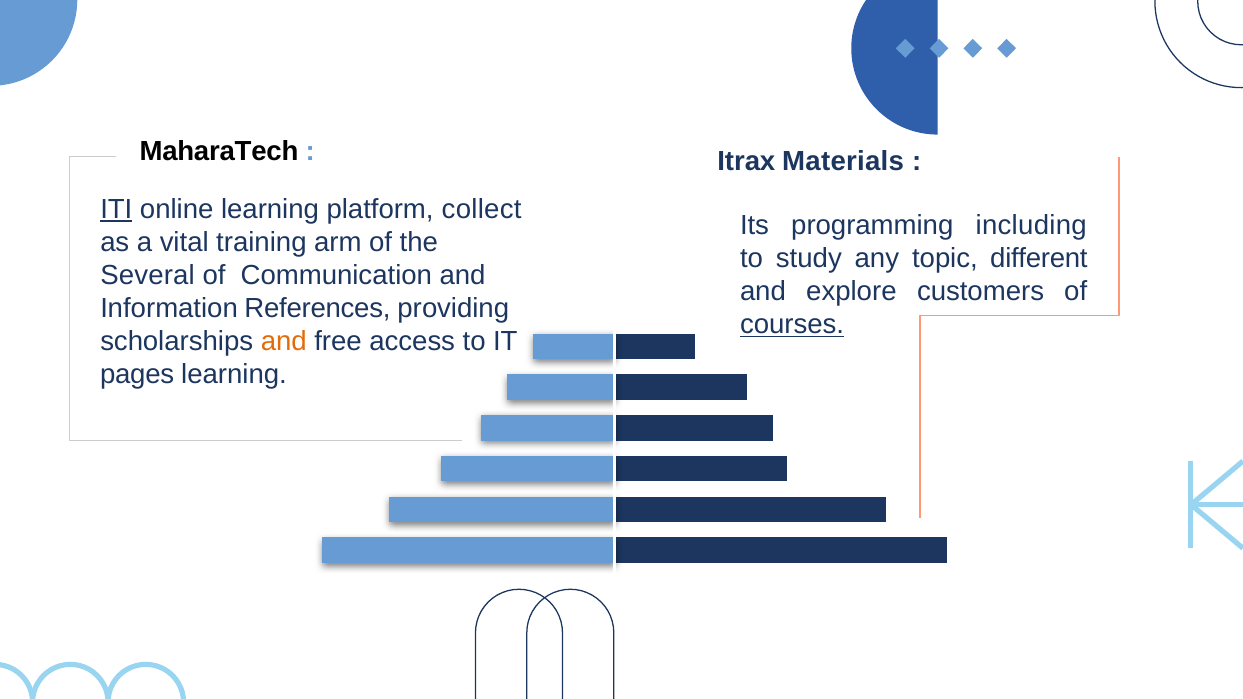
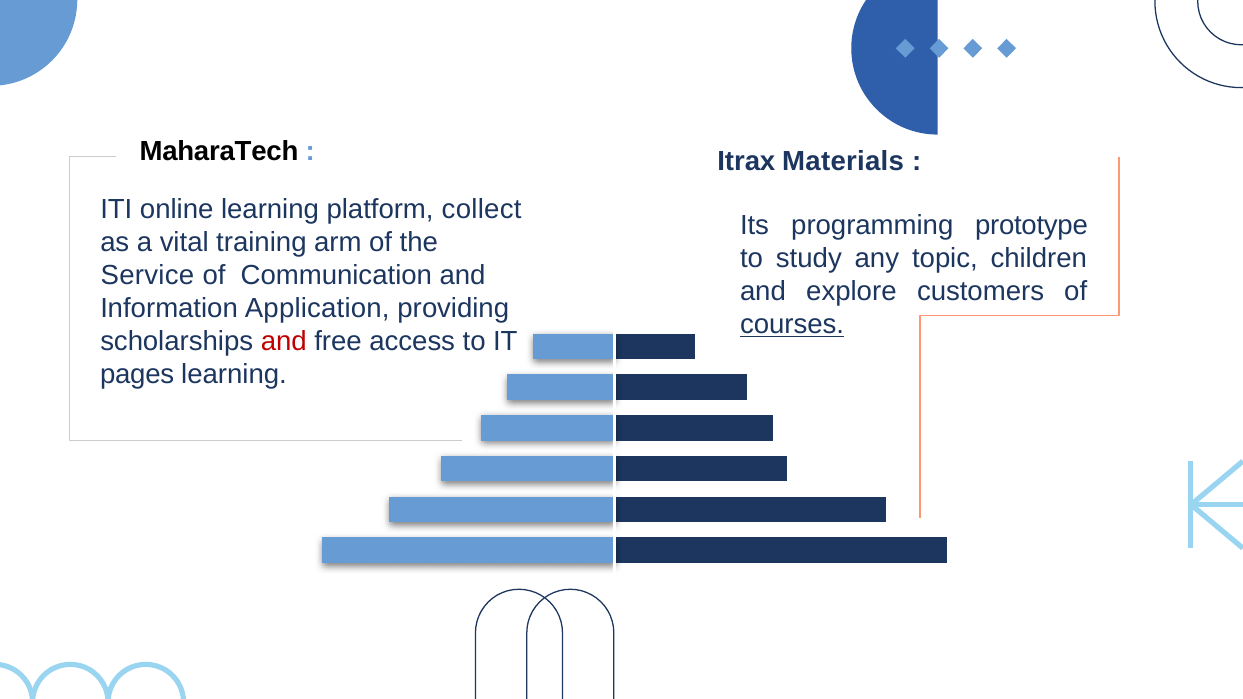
ITI underline: present -> none (116, 209)
including: including -> prototype (1031, 225)
different: different -> children (1039, 258)
Several: Several -> Service (147, 276)
References: References -> Application (317, 309)
and colour: orange -> red (284, 342)
